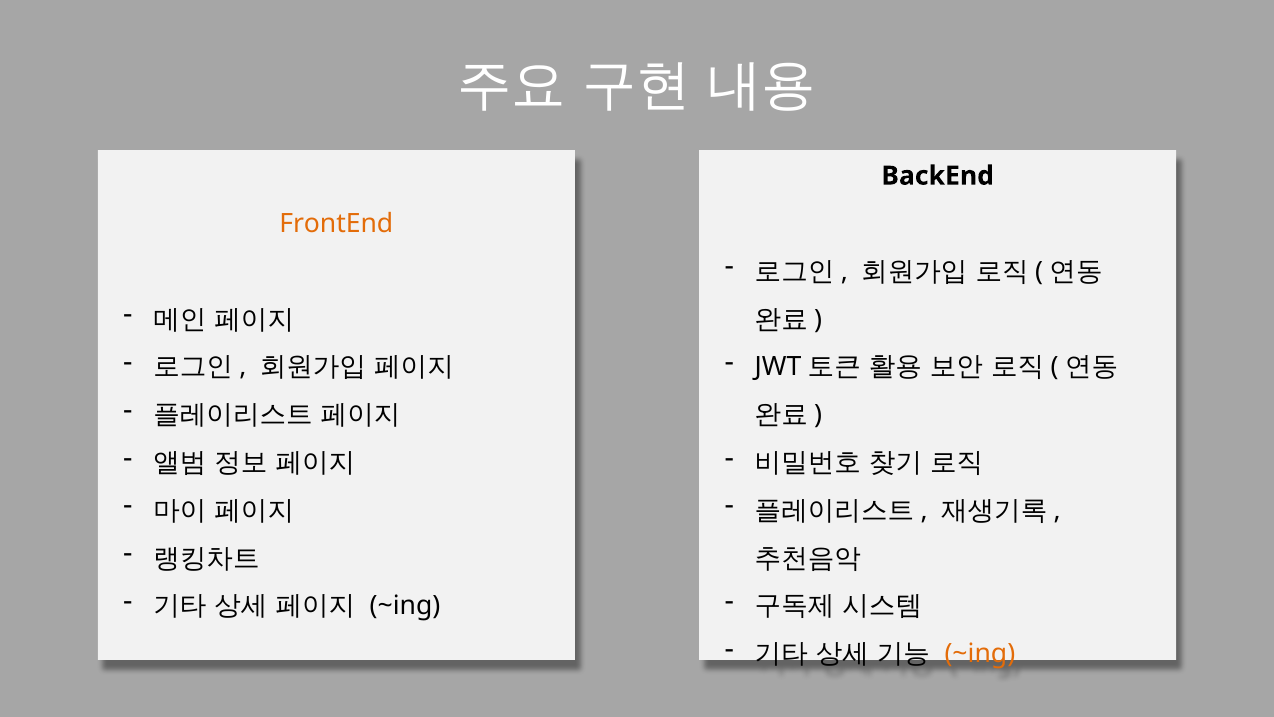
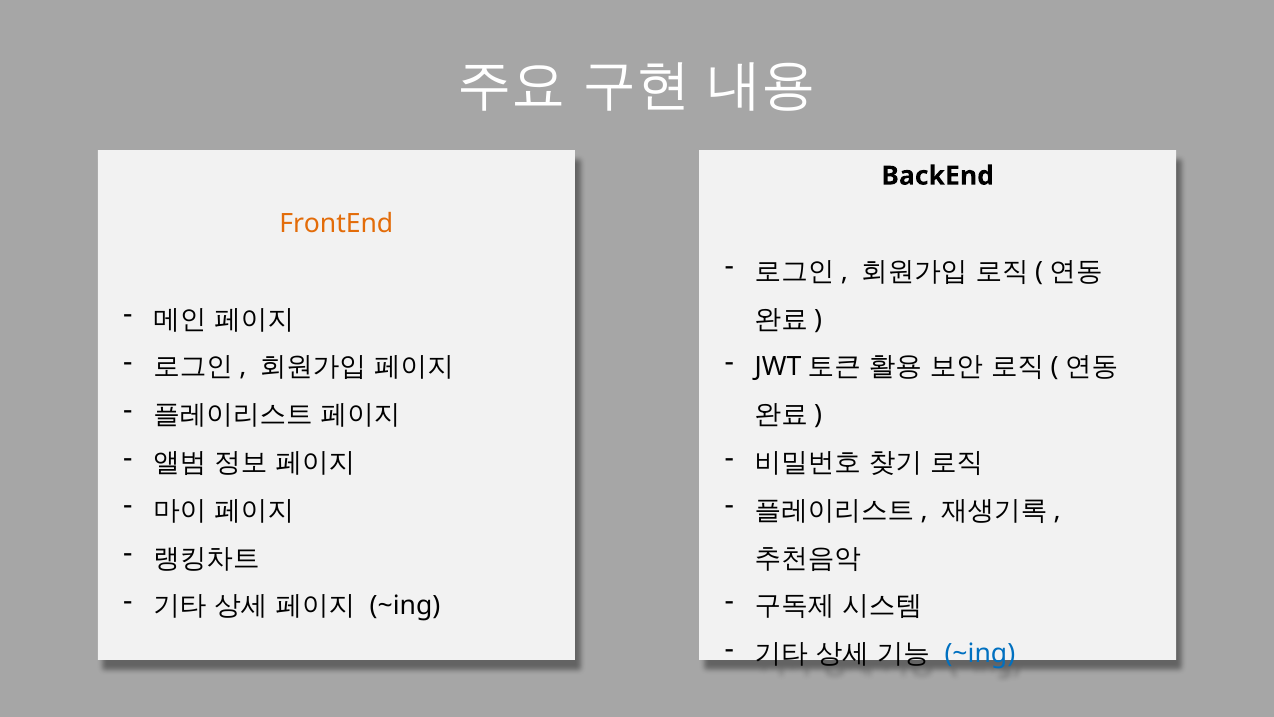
~ing colour: orange -> blue (980, 654)
